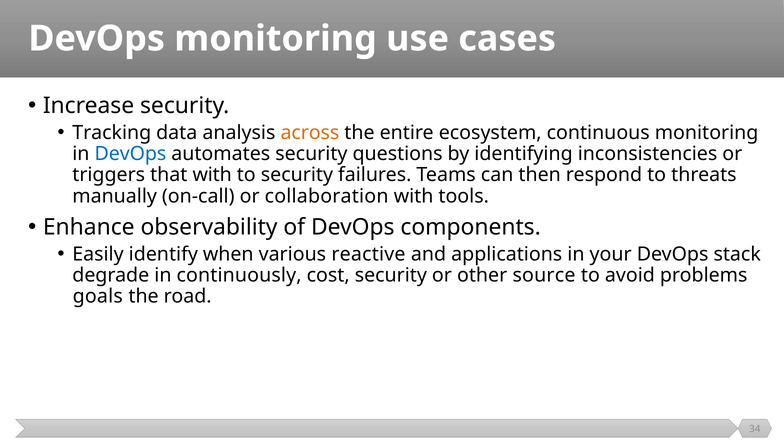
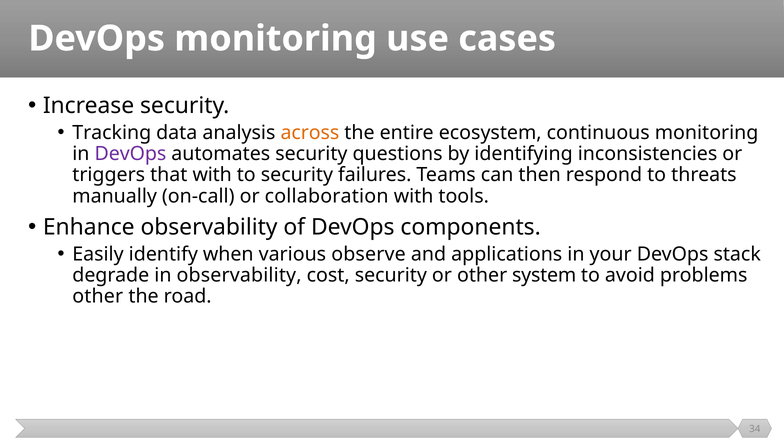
DevOps colour: blue -> purple (130, 154)
reactive: reactive -> observe (368, 254)
in continuously: continuously -> observability (239, 275)
source: source -> system (544, 275)
goals: goals -> other (98, 296)
